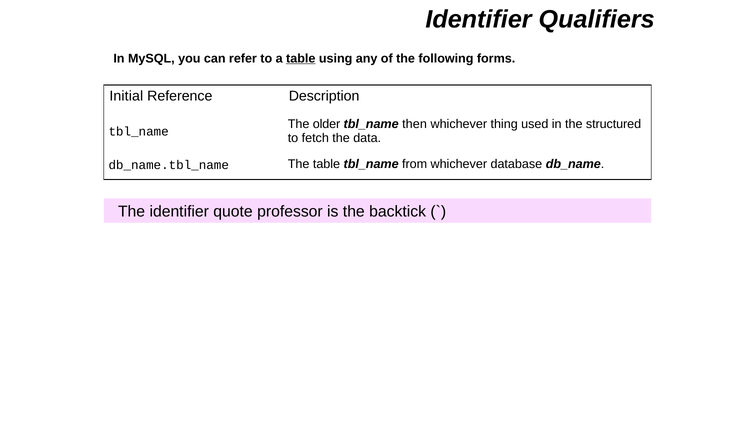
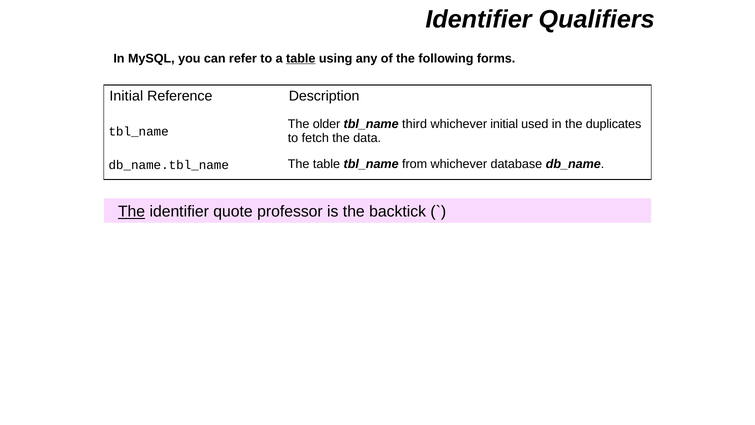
then: then -> third (415, 124)
whichever thing: thing -> initial (504, 124)
structured: structured -> duplicates (614, 124)
The underline: none -> present (132, 212)
